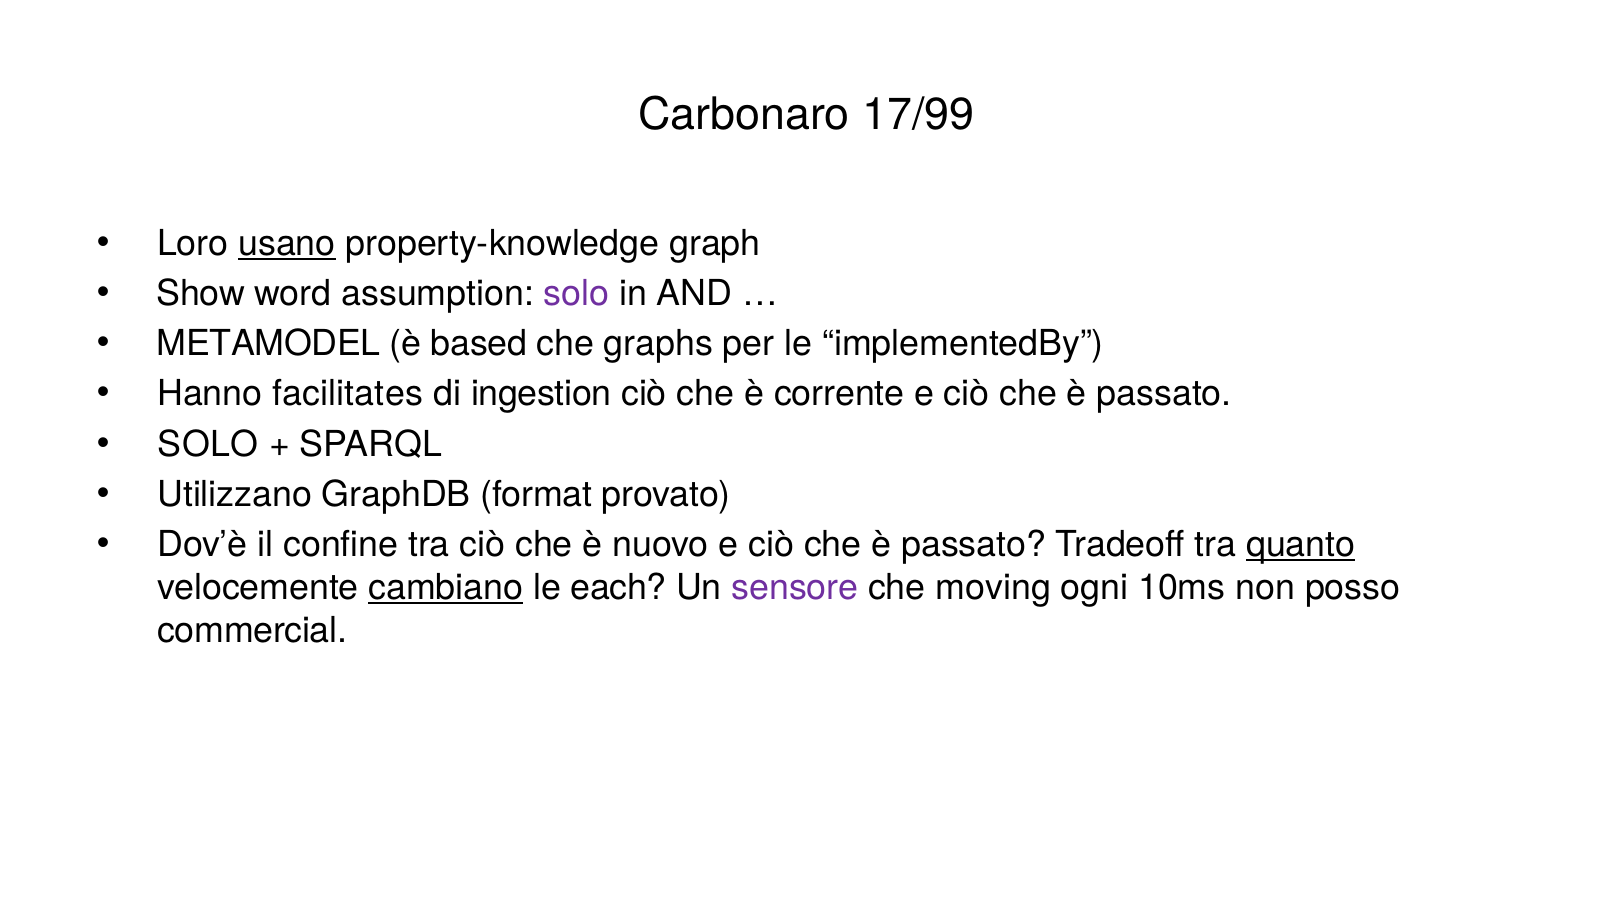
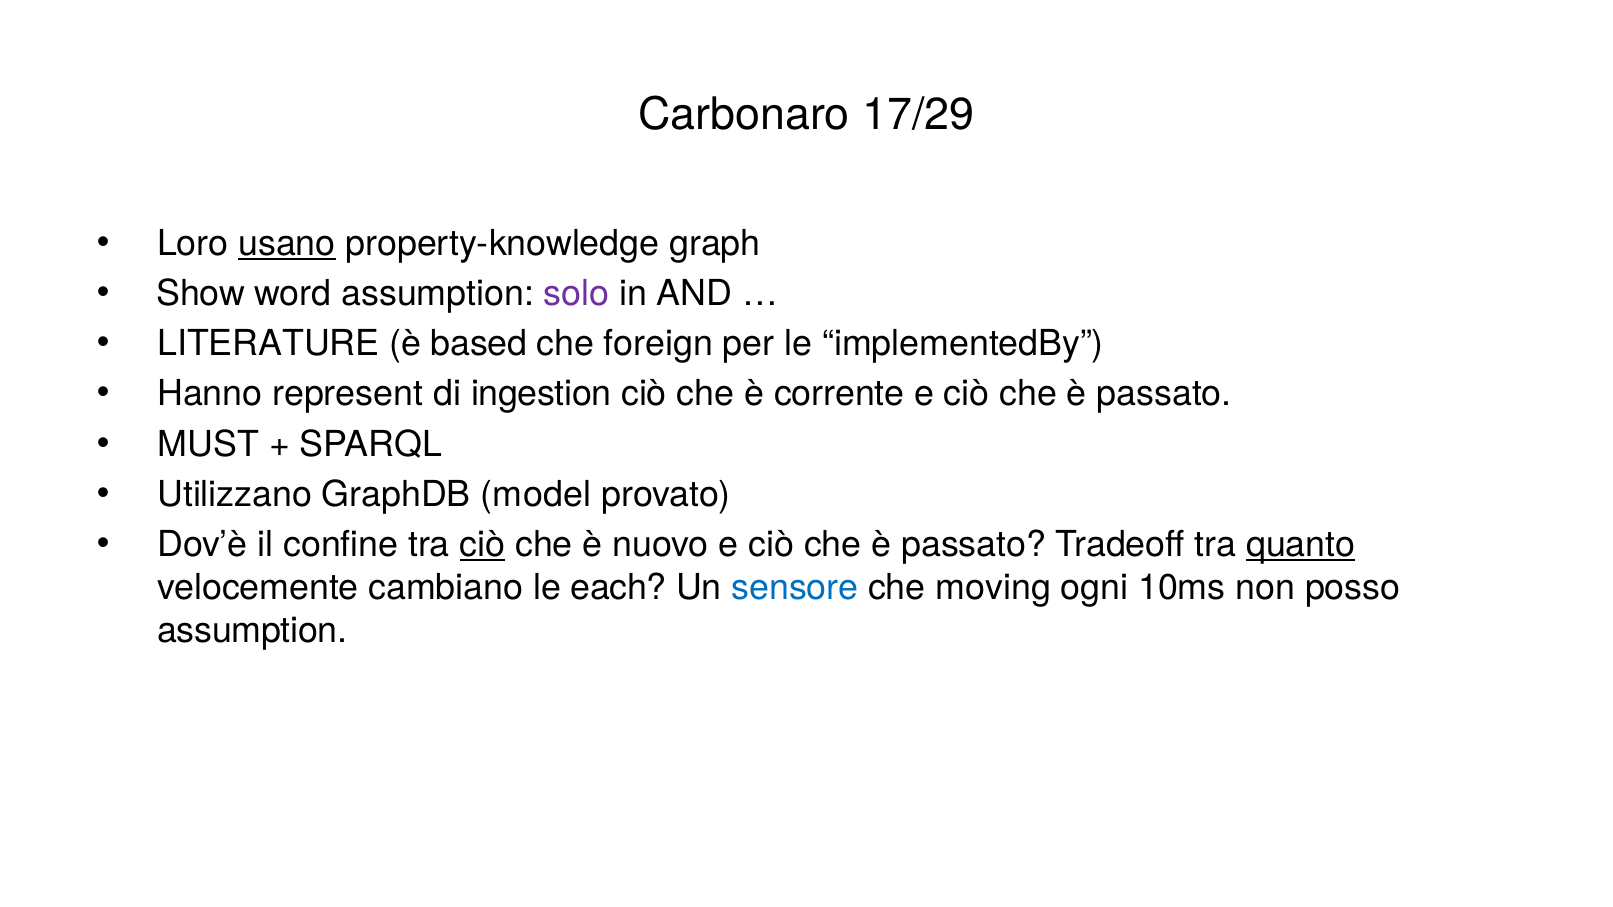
17/99: 17/99 -> 17/29 (918, 115)
METAMODEL: METAMODEL -> LITERATURE (268, 344)
graphs: graphs -> foreign (659, 344)
facilitates: facilitates -> represent (348, 394)
SOLO: SOLO -> MUST (208, 444)
format: format -> model (536, 495)
ciò underline: none -> present (483, 545)
cambiano underline: present -> none (446, 588)
sensore colour: purple -> blue (795, 588)
commercial: commercial -> assumption (252, 631)
